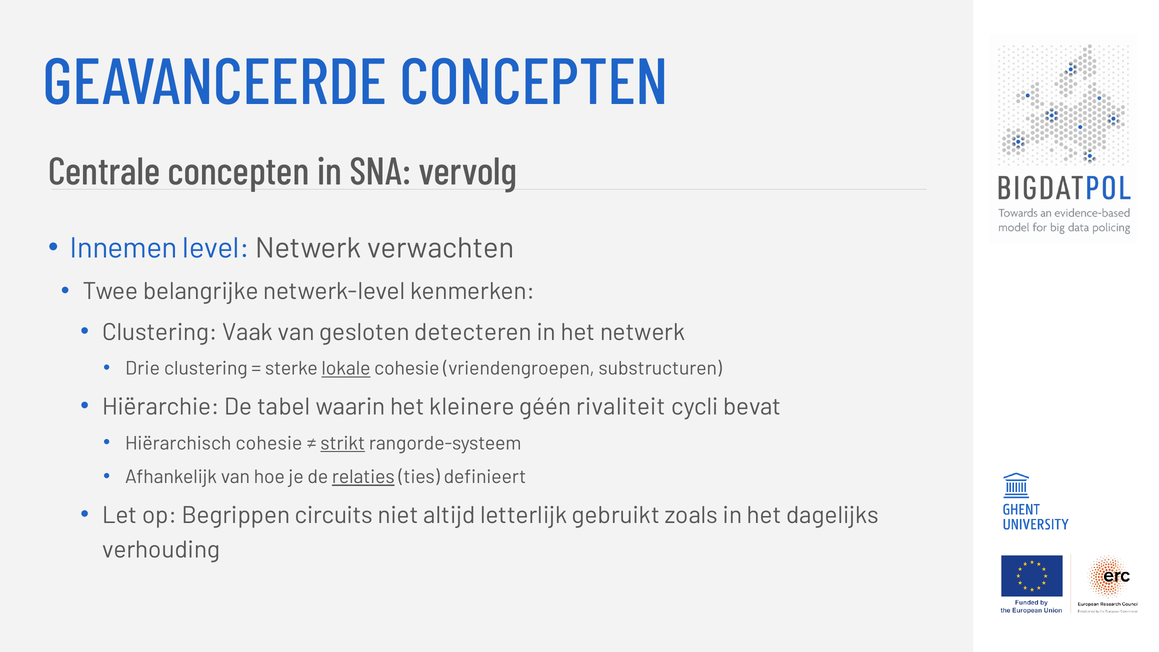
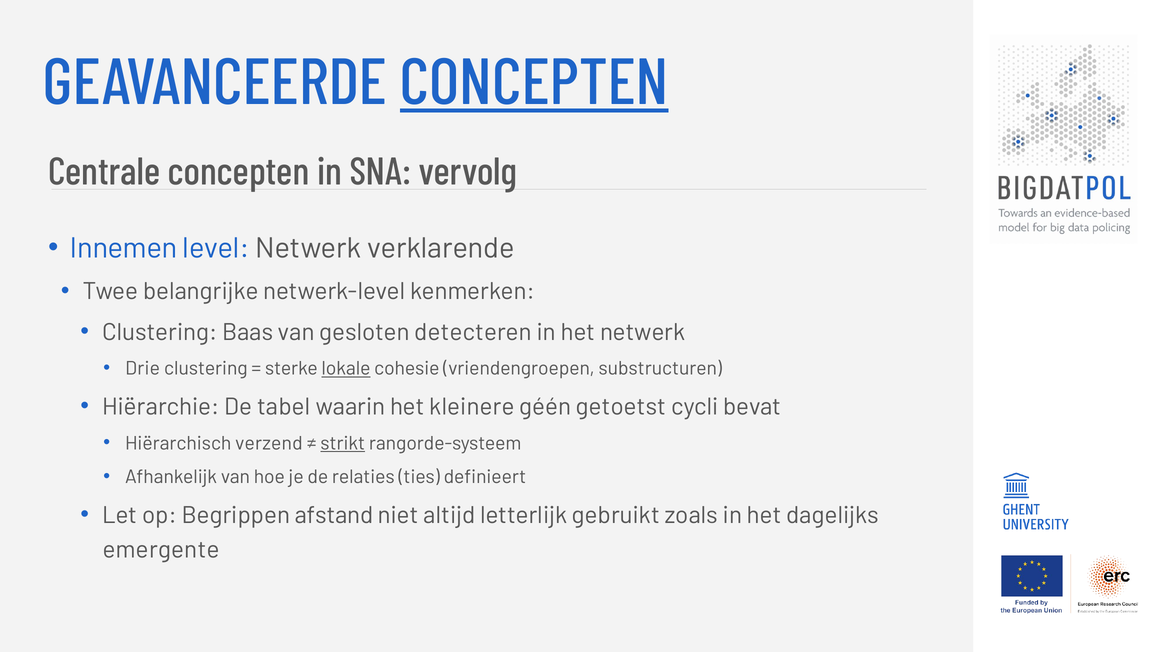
CONCEPTEN underline: none -> present (534, 83)
verwachten: verwachten -> verklarende (441, 248)
Vaak: Vaak -> Baas (248, 332)
rivaliteit: rivaliteit -> getoetst (621, 407)
Hiërarchisch cohesie: cohesie -> verzend (269, 443)
relaties underline: present -> none (363, 477)
circuits: circuits -> afstand (334, 515)
verhouding: verhouding -> emergente (161, 550)
